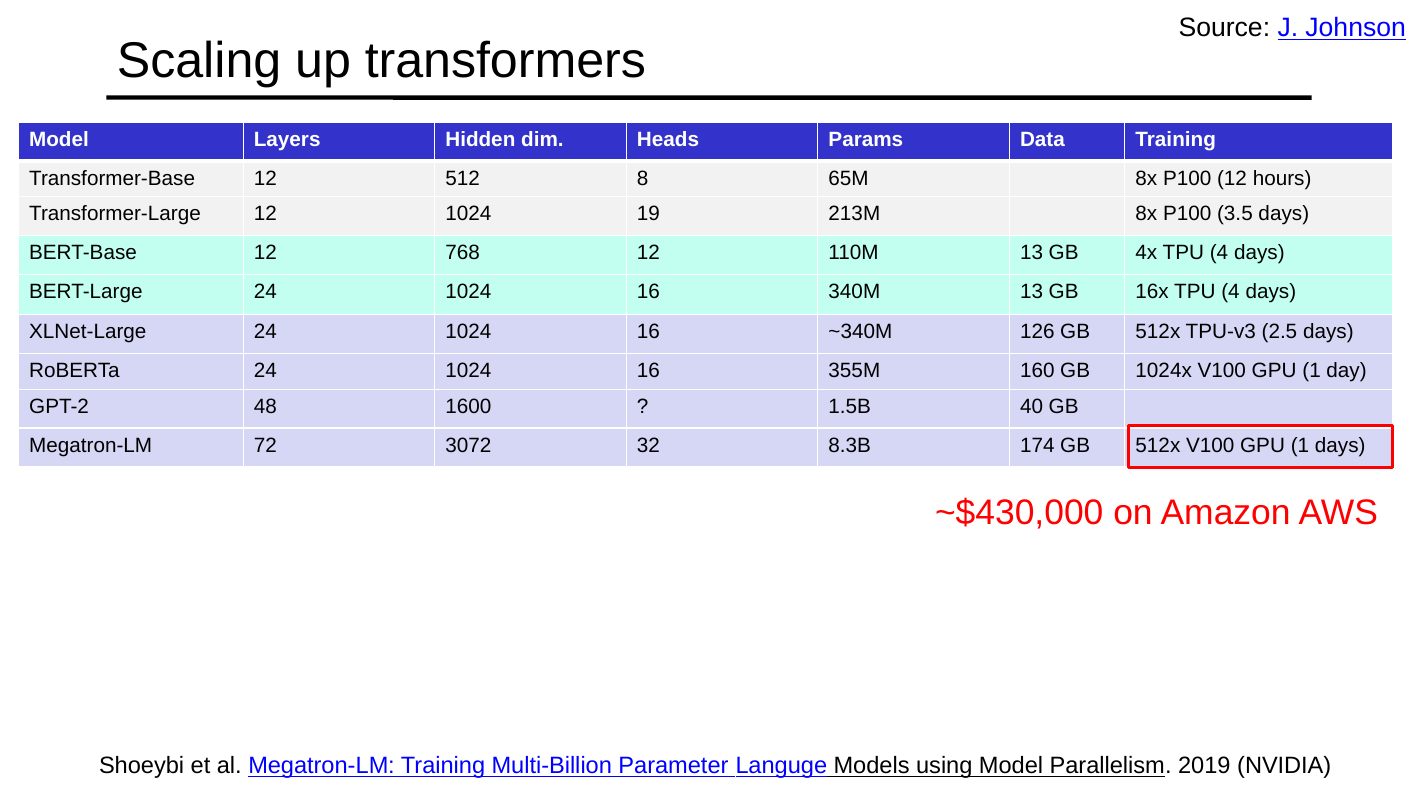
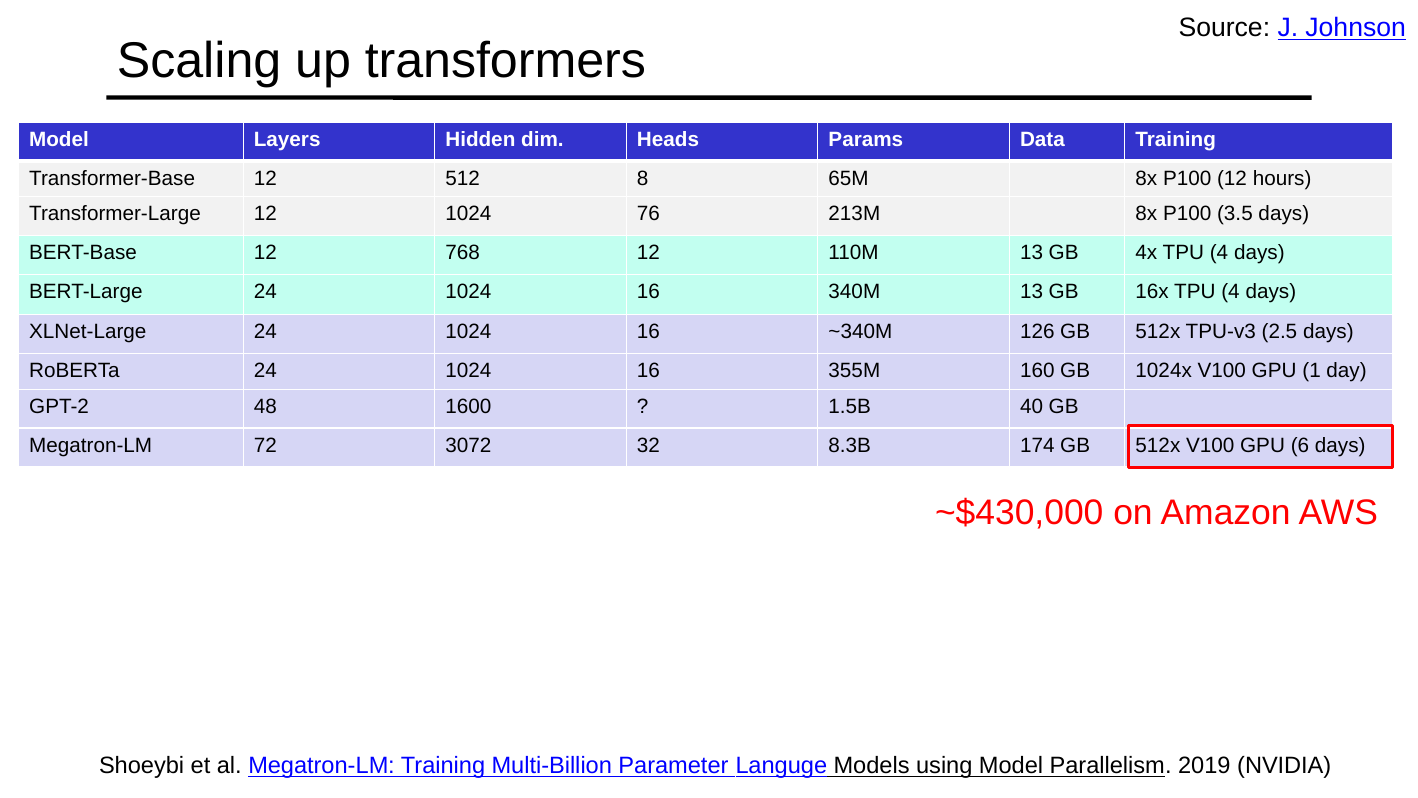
19: 19 -> 76 (648, 213)
512x V100 GPU 1: 1 -> 6 (1300, 445)
